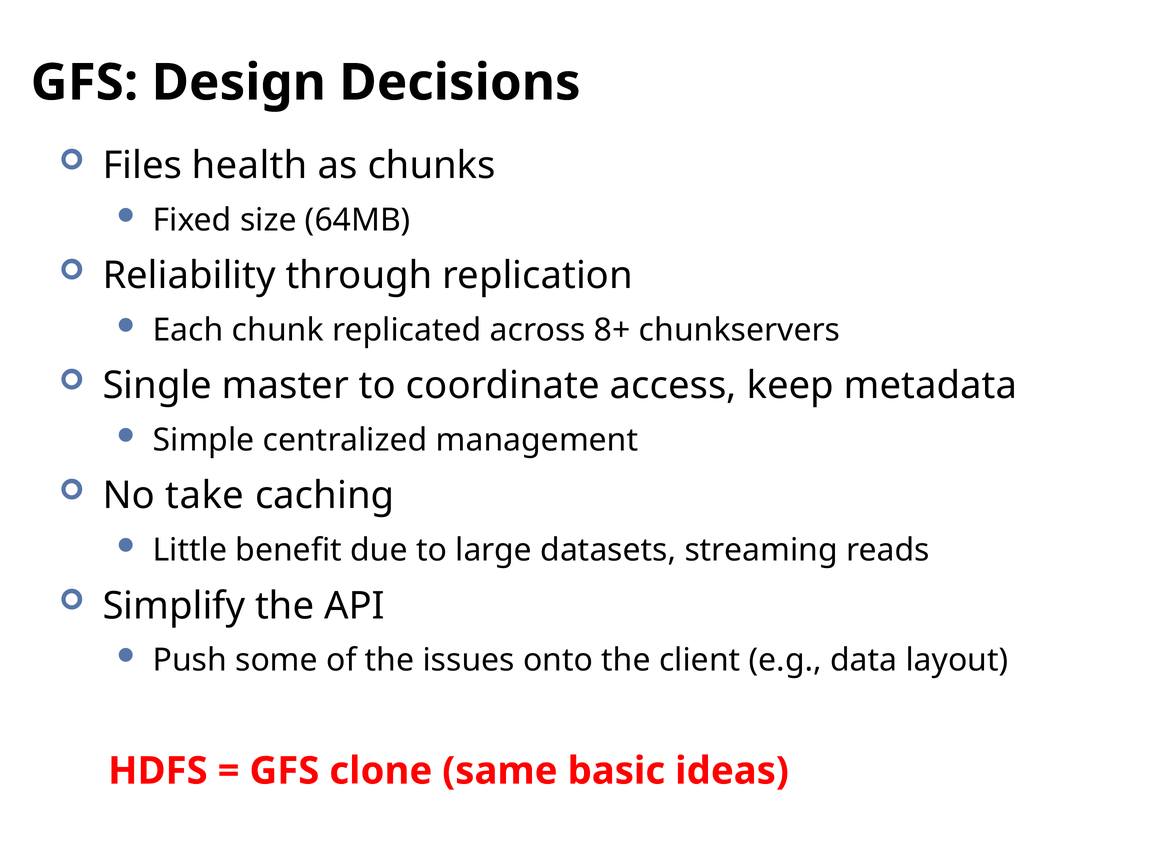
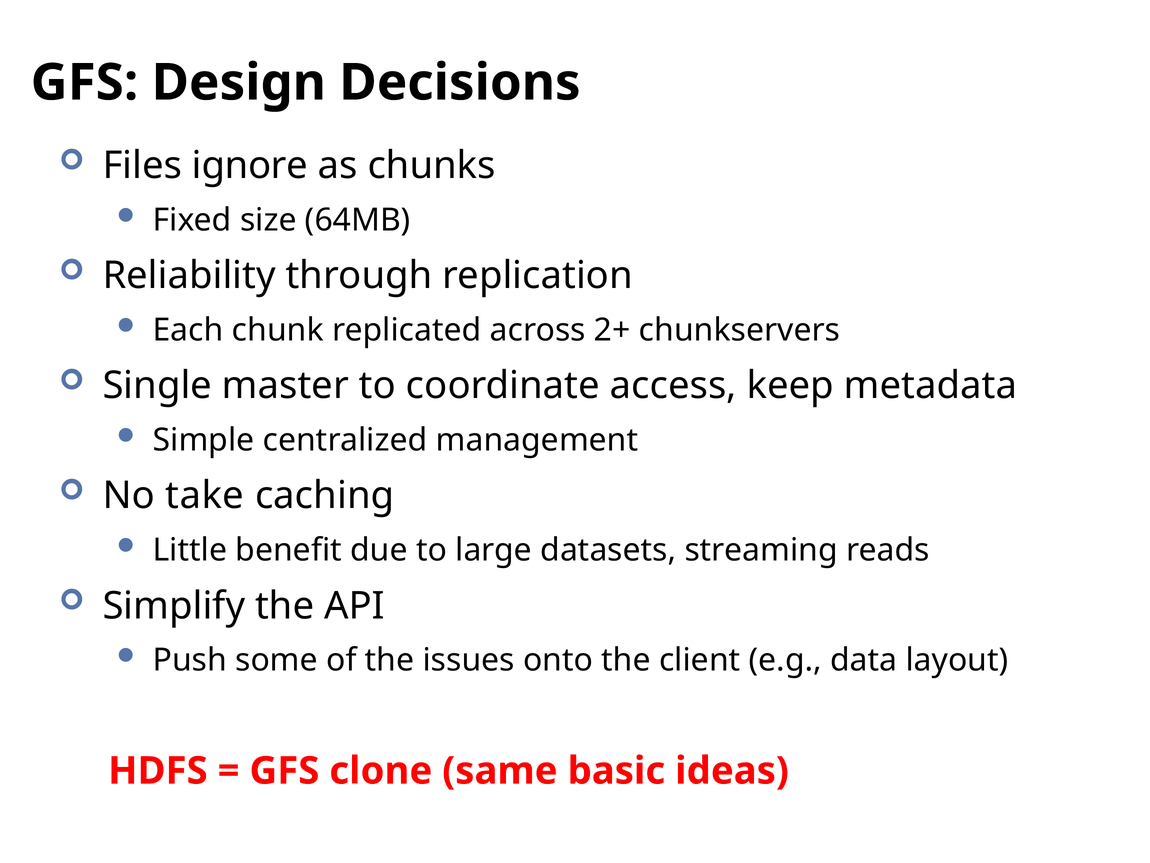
health: health -> ignore (250, 166)
8+: 8+ -> 2+ (612, 330)
